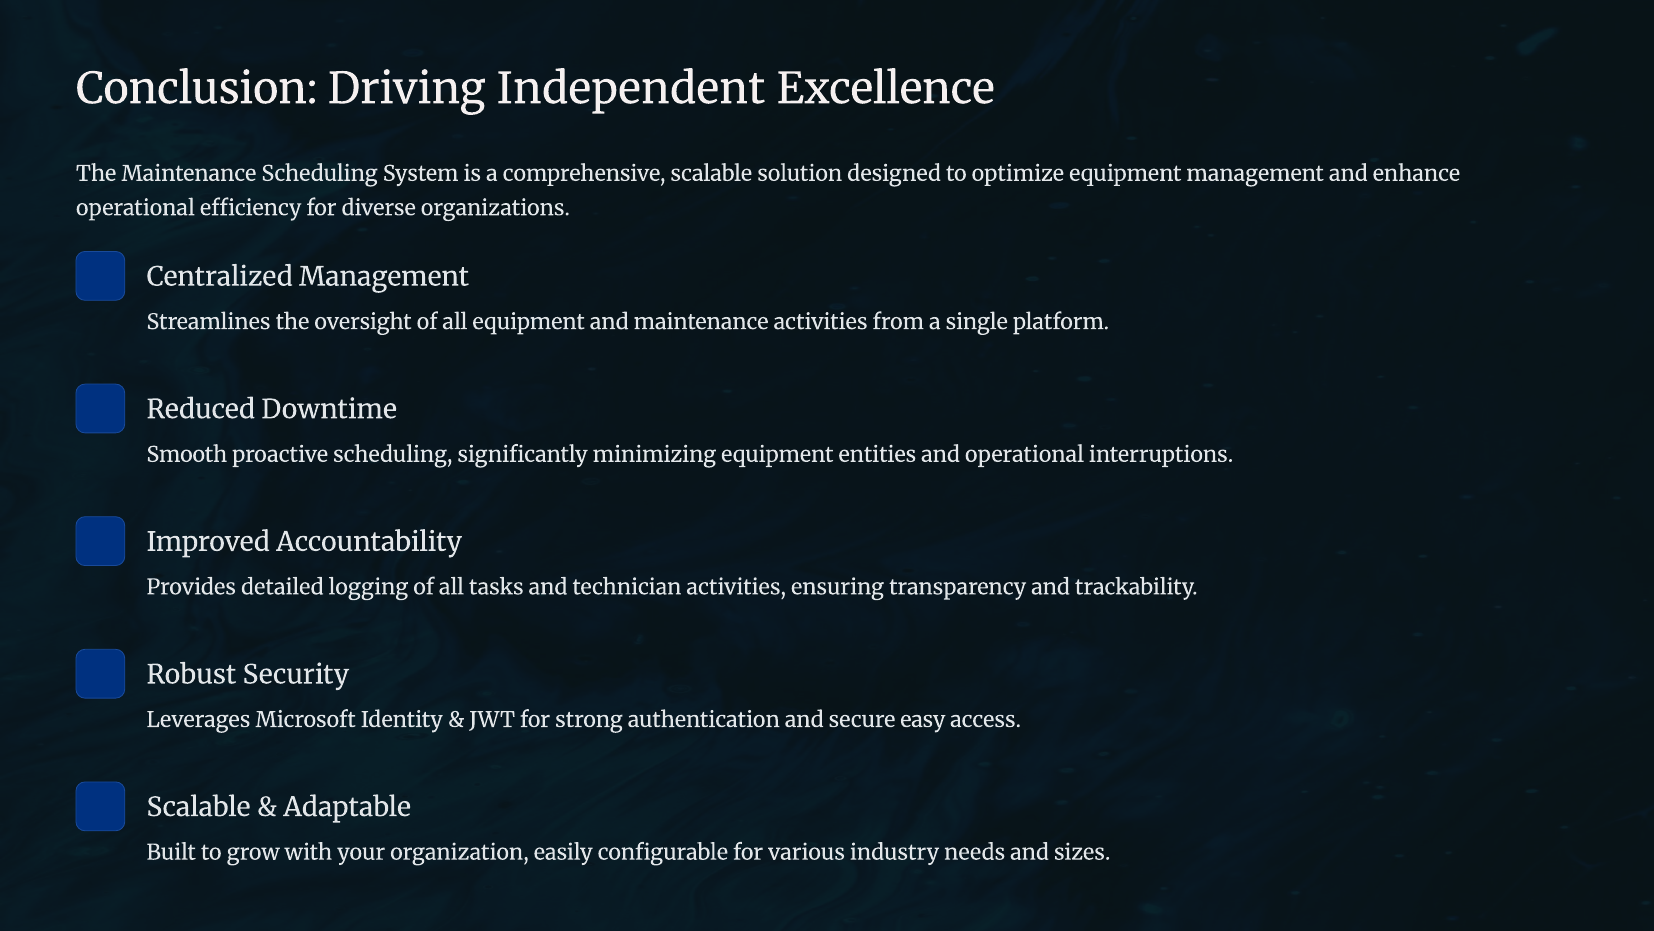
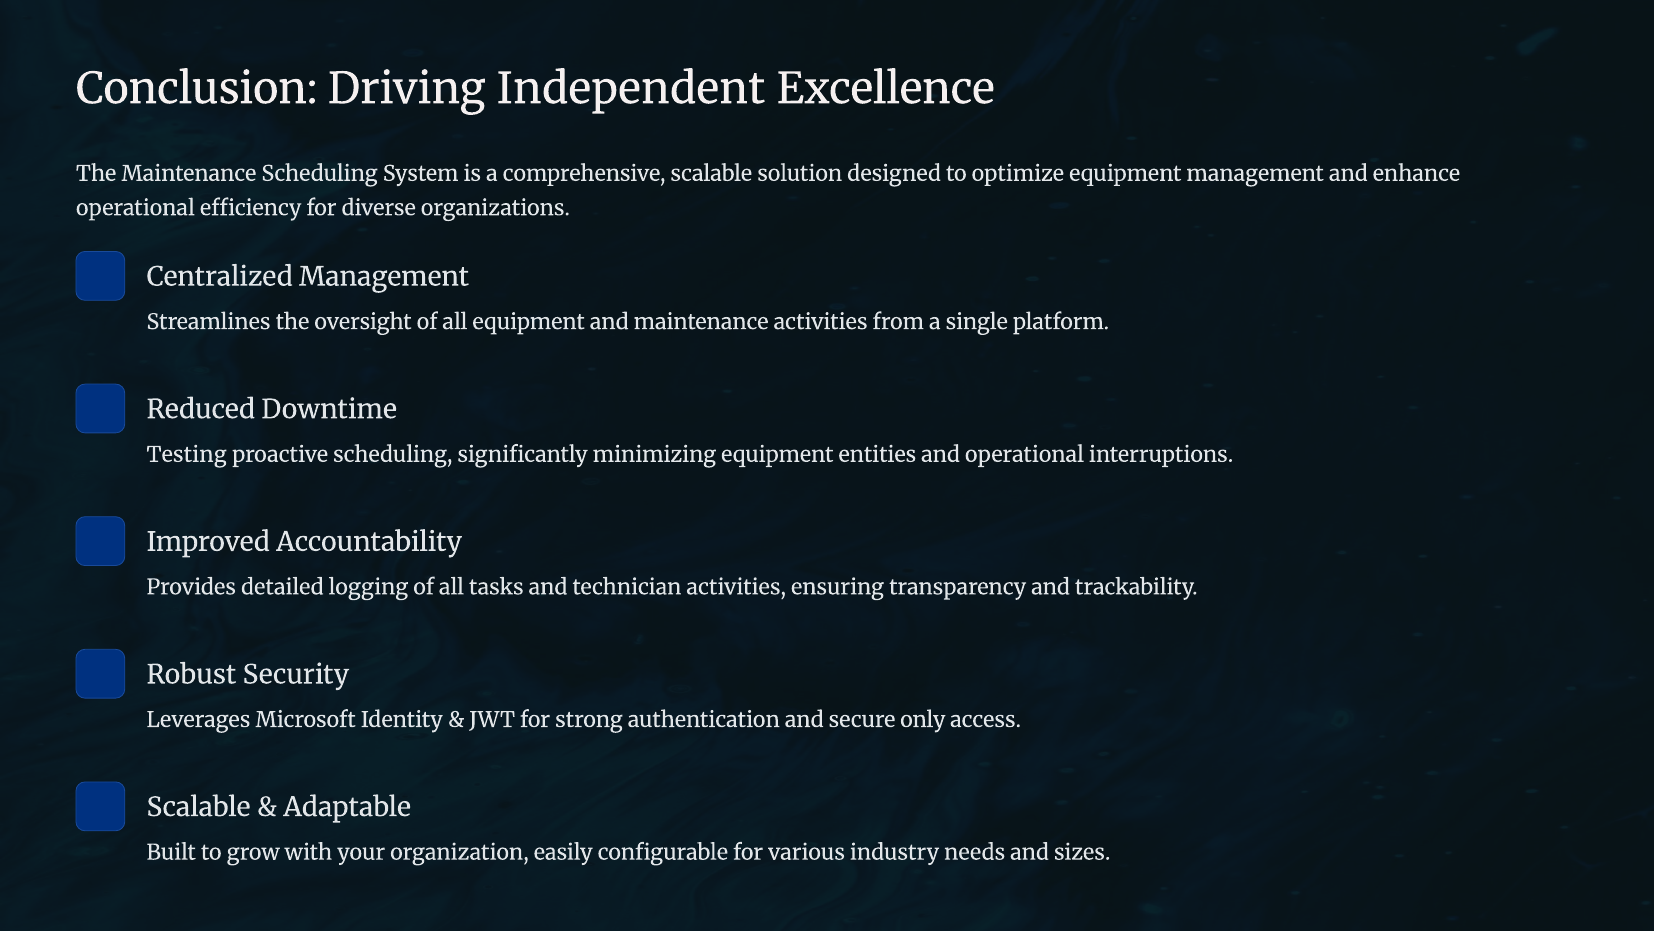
Smooth: Smooth -> Testing (187, 454)
easy: easy -> only (923, 719)
